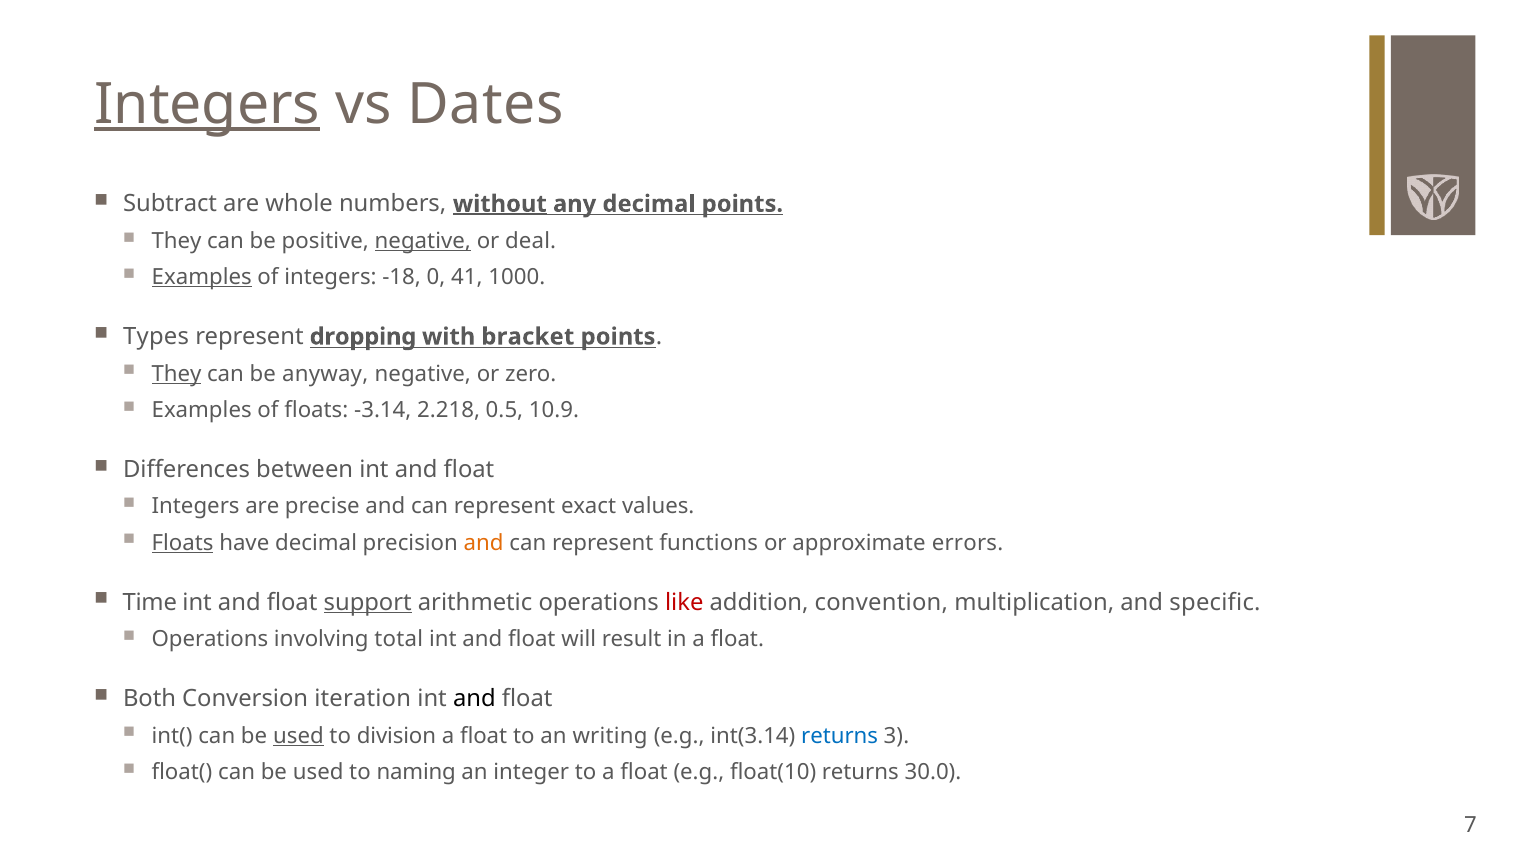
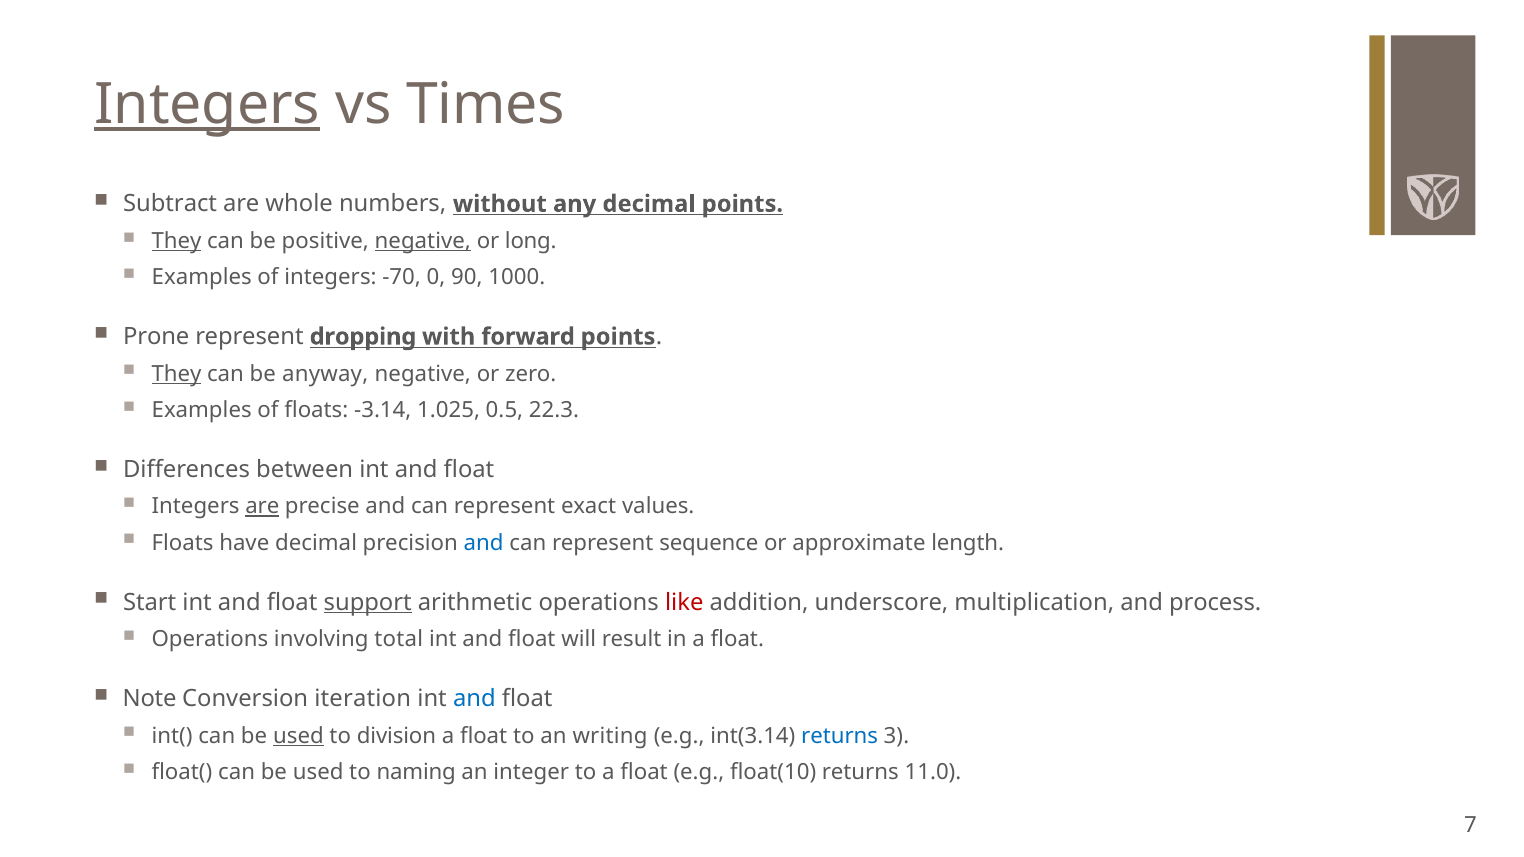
Dates: Dates -> Times (486, 105)
without underline: present -> none (500, 204)
They underline: none -> present (177, 241)
deal: deal -> long (531, 241)
Examples underline: present -> none (202, 277)
-18: -18 -> -70 (402, 277)
41: 41 -> 90 (467, 277)
Types: Types -> Prone (156, 337)
bracket: bracket -> forward (528, 337)
2.218: 2.218 -> 1.025 (449, 410)
10.9: 10.9 -> 22.3 (554, 410)
are underline: none -> present (262, 507)
Floats underline: present -> none (183, 543)
and colour: orange -> blue (484, 543)
functions: functions -> sequence (709, 543)
errors: errors -> length (968, 543)
Time: Time -> Start (150, 602)
convention: convention -> underscore (881, 602)
specific: specific -> process (1215, 602)
Both: Both -> Note (150, 699)
and colour: black -> blue (474, 699)
30.0: 30.0 -> 11.0 (933, 772)
